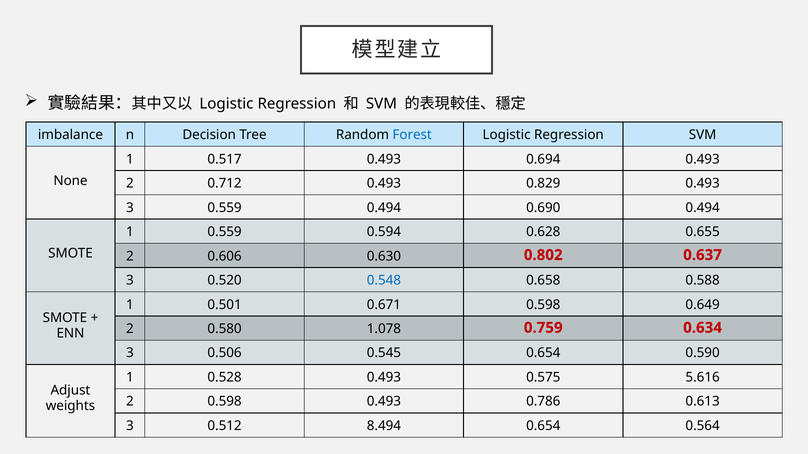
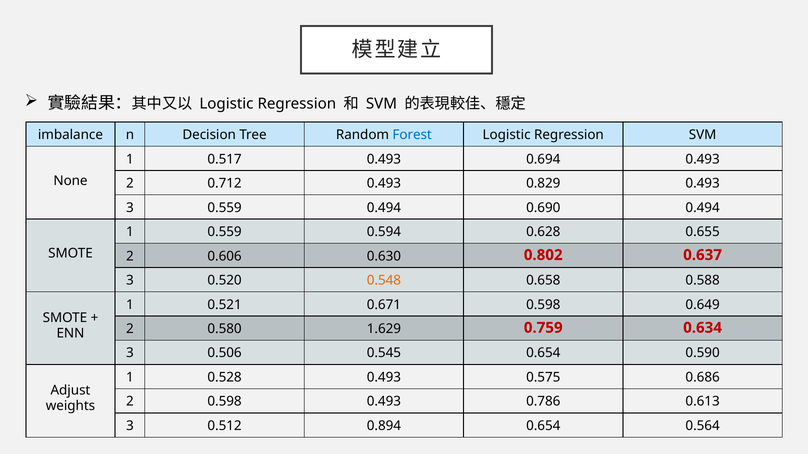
0.548 colour: blue -> orange (384, 281)
0.501: 0.501 -> 0.521 (225, 305)
1.078: 1.078 -> 1.629 (384, 329)
5.616: 5.616 -> 0.686 (703, 378)
8.494: 8.494 -> 0.894 (384, 426)
